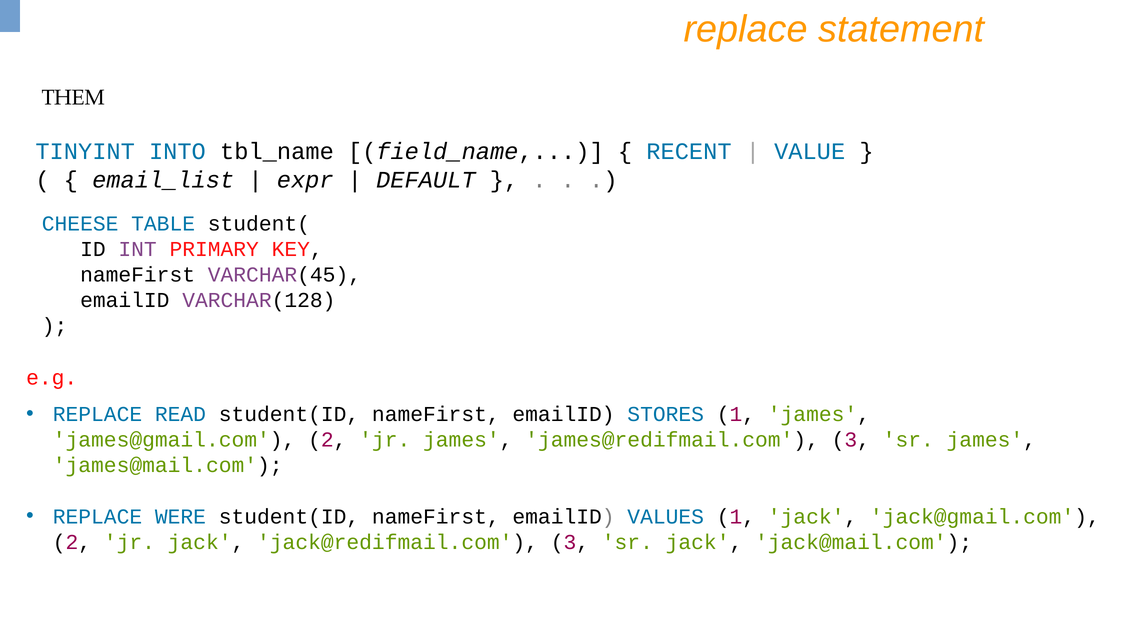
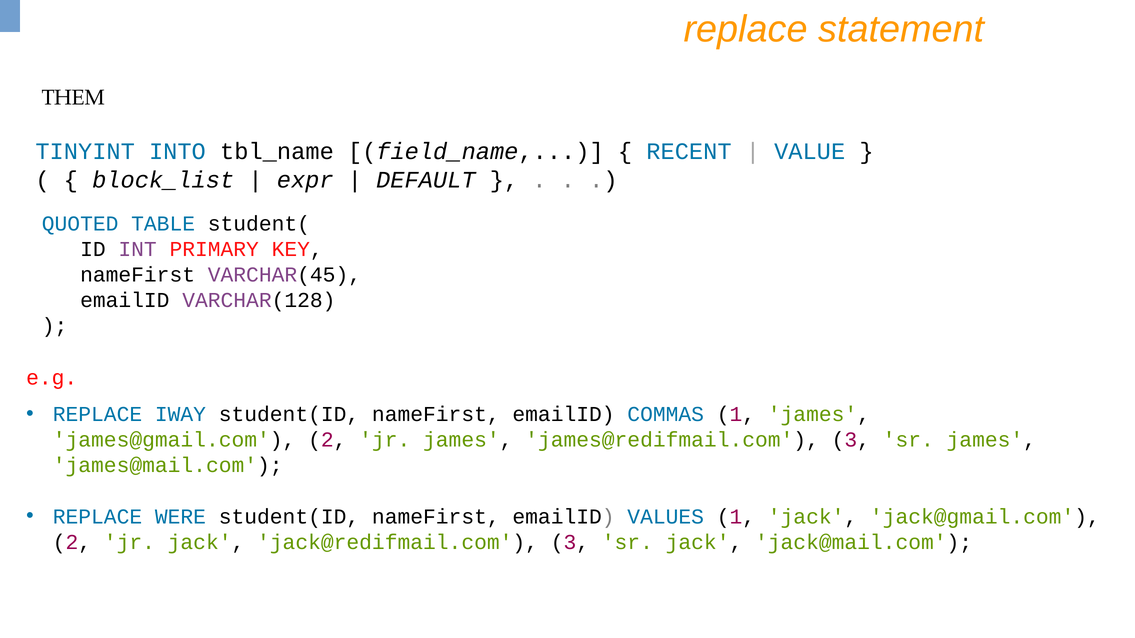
email_list: email_list -> block_list (163, 180)
CHEESE: CHEESE -> QUOTED (80, 224)
READ: READ -> IWAY (180, 415)
STORES: STORES -> COMMAS (666, 415)
